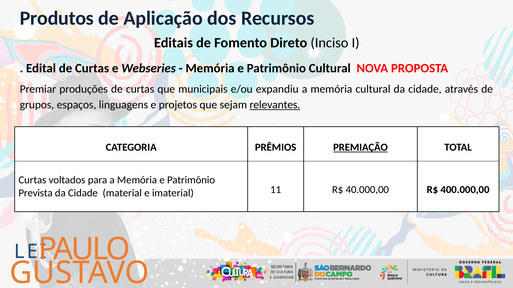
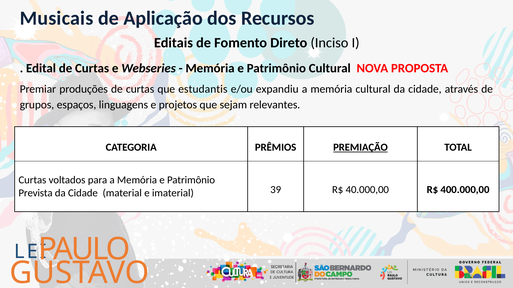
Produtos: Produtos -> Musicais (57, 18)
municipais: municipais -> estudantis (203, 89)
relevantes underline: present -> none (275, 105)
11: 11 -> 39 (276, 190)
